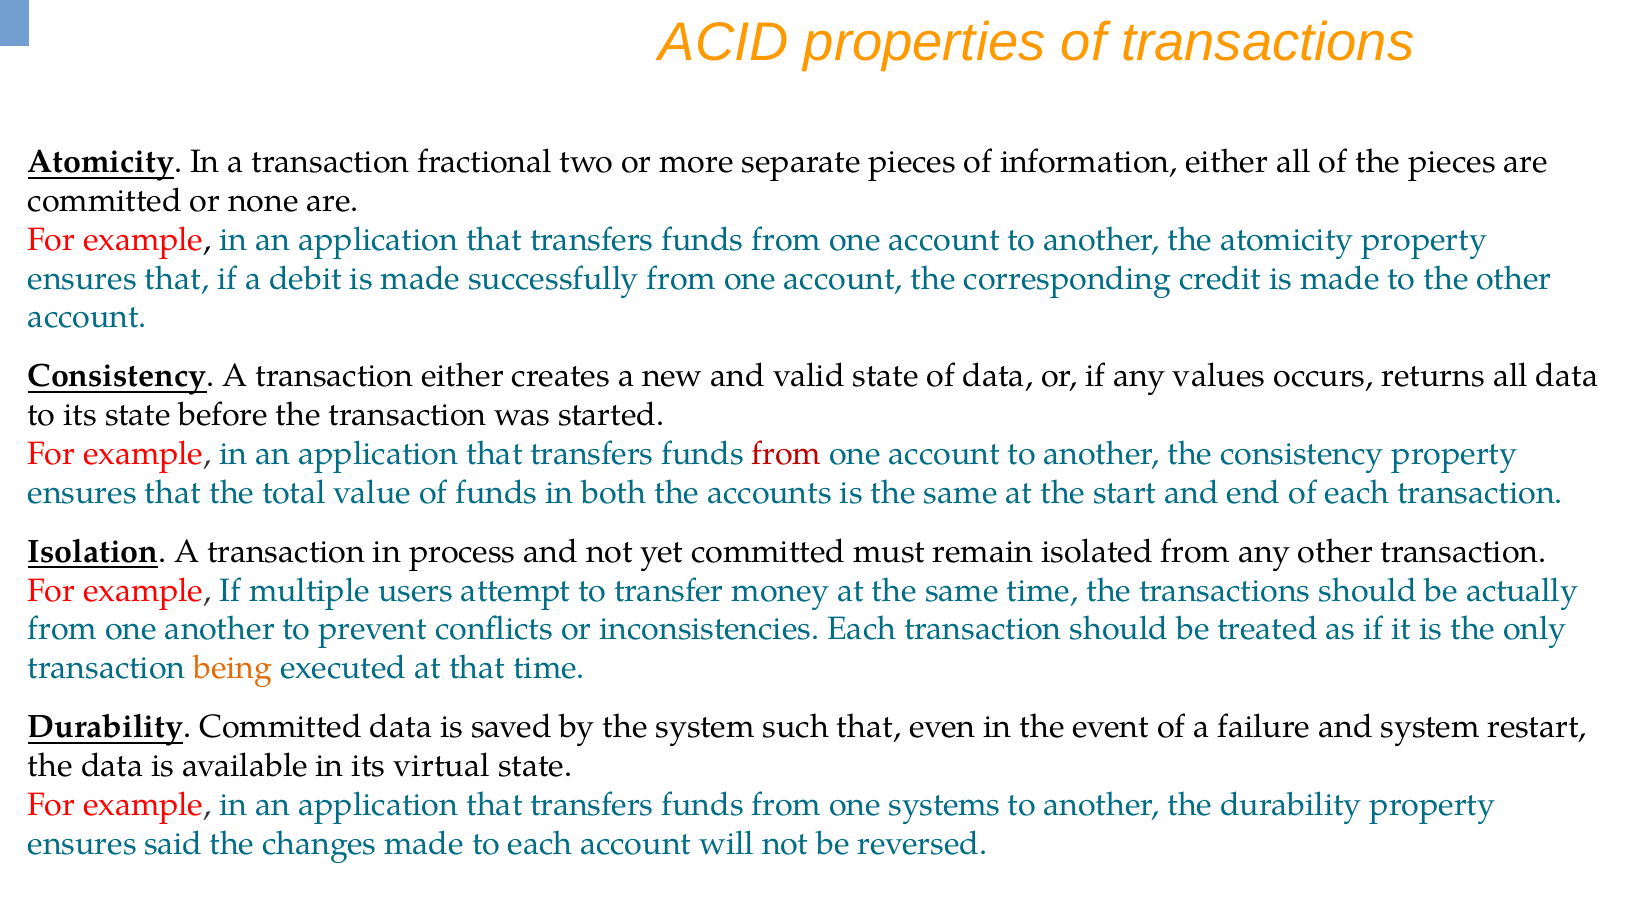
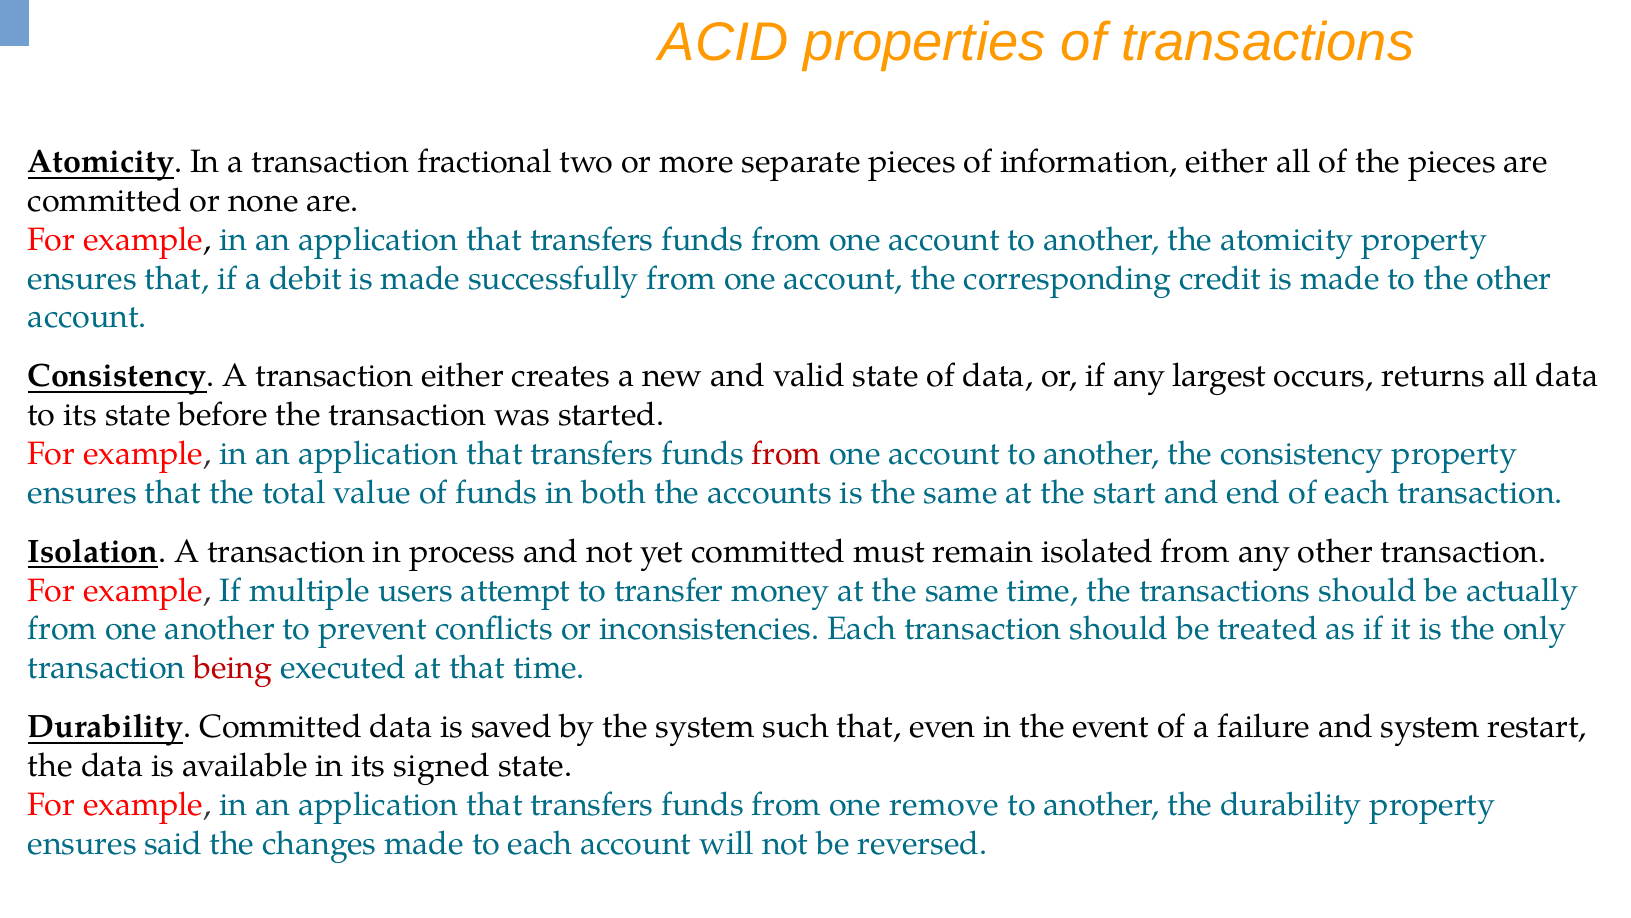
values: values -> largest (1219, 376)
being colour: orange -> red (233, 668)
virtual: virtual -> signed (442, 765)
systems: systems -> remove (944, 804)
